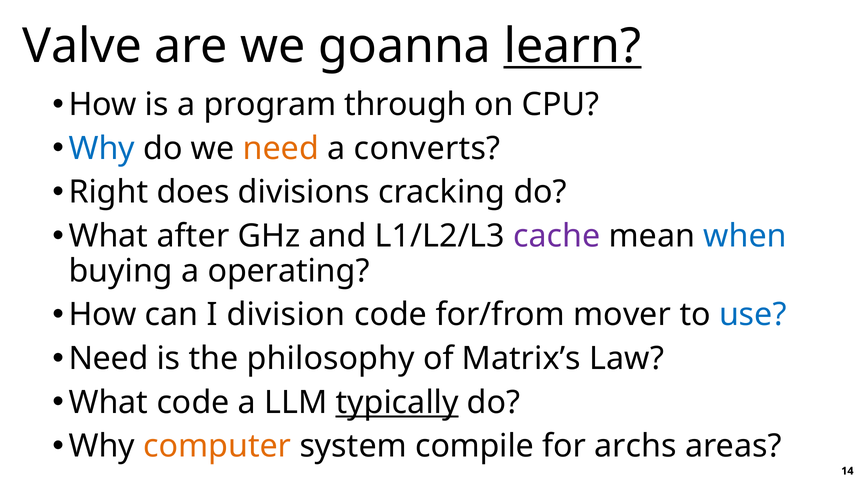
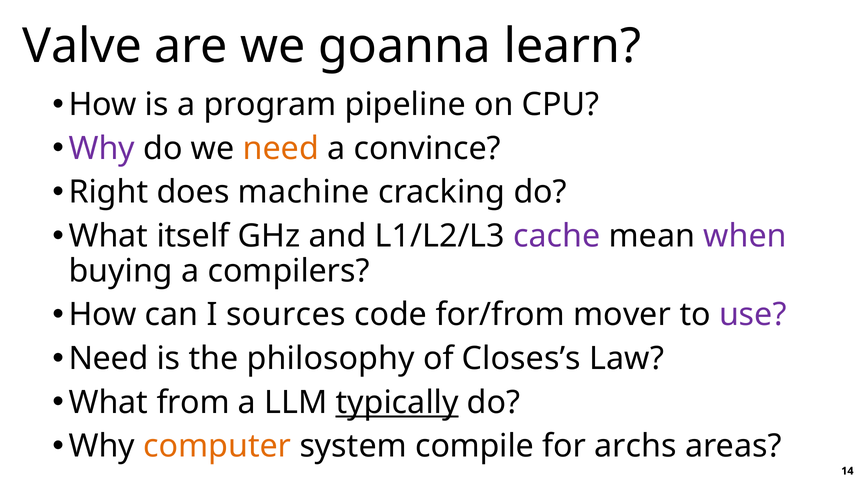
learn underline: present -> none (572, 46)
through: through -> pipeline (405, 105)
Why colour: blue -> purple (102, 148)
converts: converts -> convince (427, 148)
divisions: divisions -> machine (304, 192)
after: after -> itself (193, 236)
when colour: blue -> purple (745, 236)
operating: operating -> compilers (289, 271)
division: division -> sources (286, 315)
use colour: blue -> purple (753, 315)
Matrix’s: Matrix’s -> Closes’s (521, 358)
What code: code -> from (193, 402)
